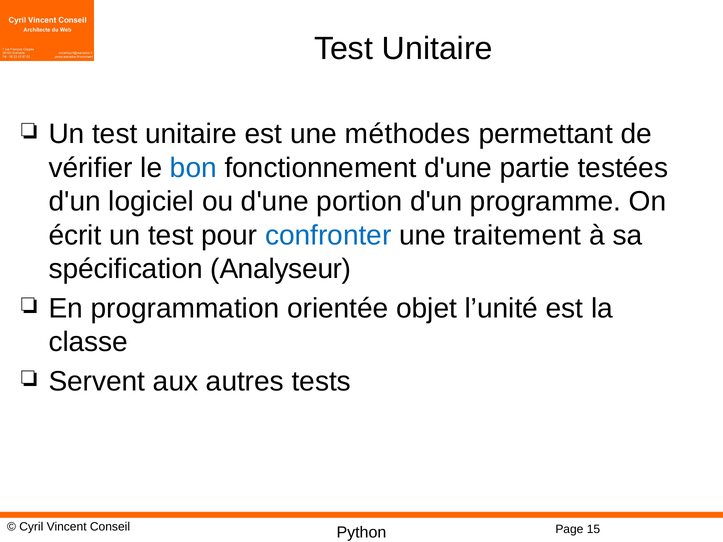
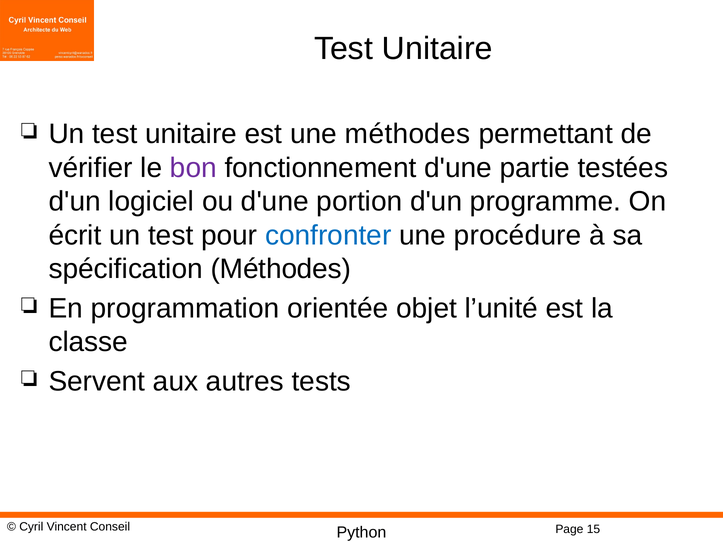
bon colour: blue -> purple (193, 168)
traitement: traitement -> procédure (518, 235)
spécification Analyseur: Analyseur -> Méthodes (281, 269)
